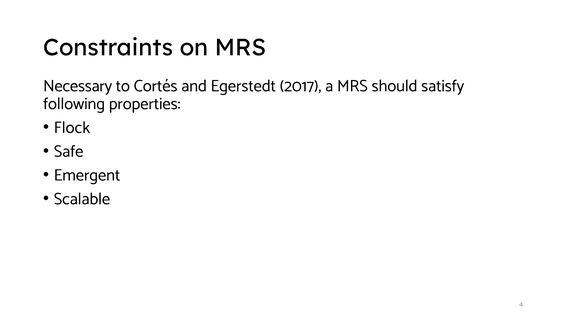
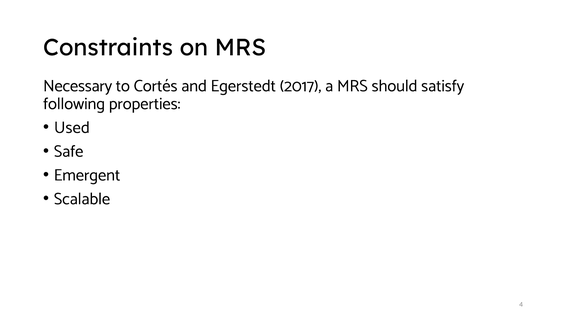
Flock: Flock -> Used (72, 127)
